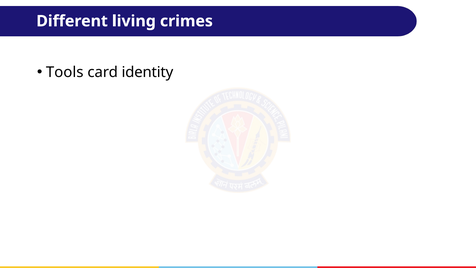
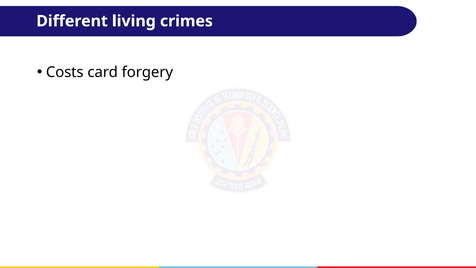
Tools: Tools -> Costs (65, 72)
identity: identity -> forgery (147, 72)
